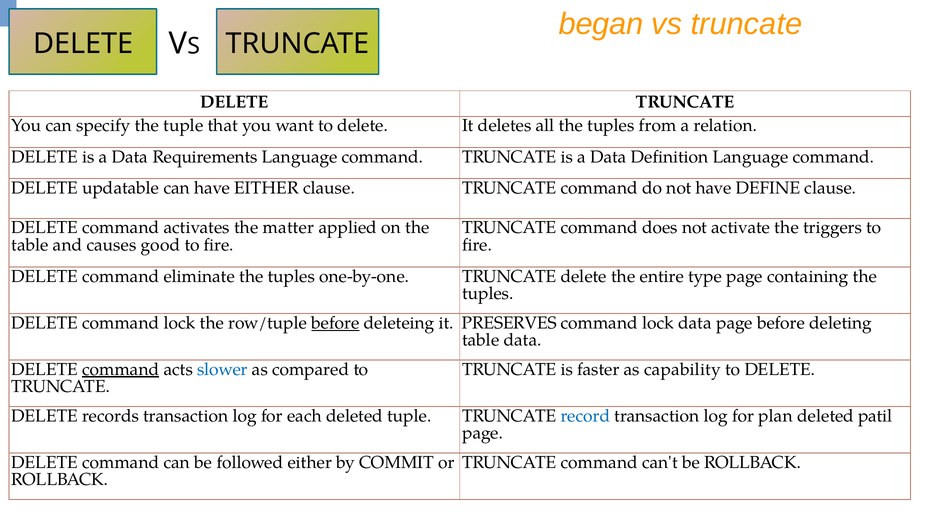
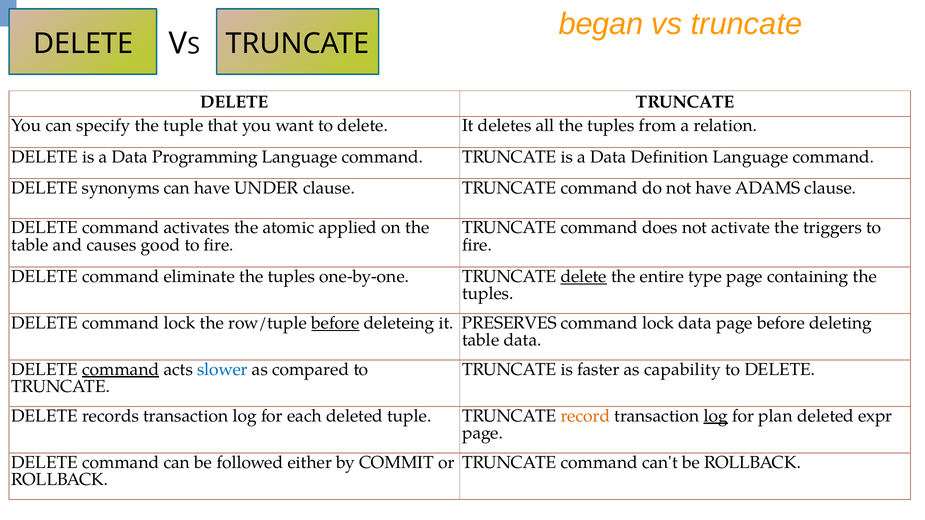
Requirements: Requirements -> Programming (205, 157)
updatable: updatable -> synonyms (121, 188)
have EITHER: EITHER -> UNDER (266, 188)
DEFINE: DEFINE -> ADAMS (768, 188)
matter: matter -> atomic (289, 228)
delete underline: none -> present (584, 276)
record colour: blue -> orange (585, 416)
log underline: none -> present (716, 416)
patil: patil -> expr (875, 416)
